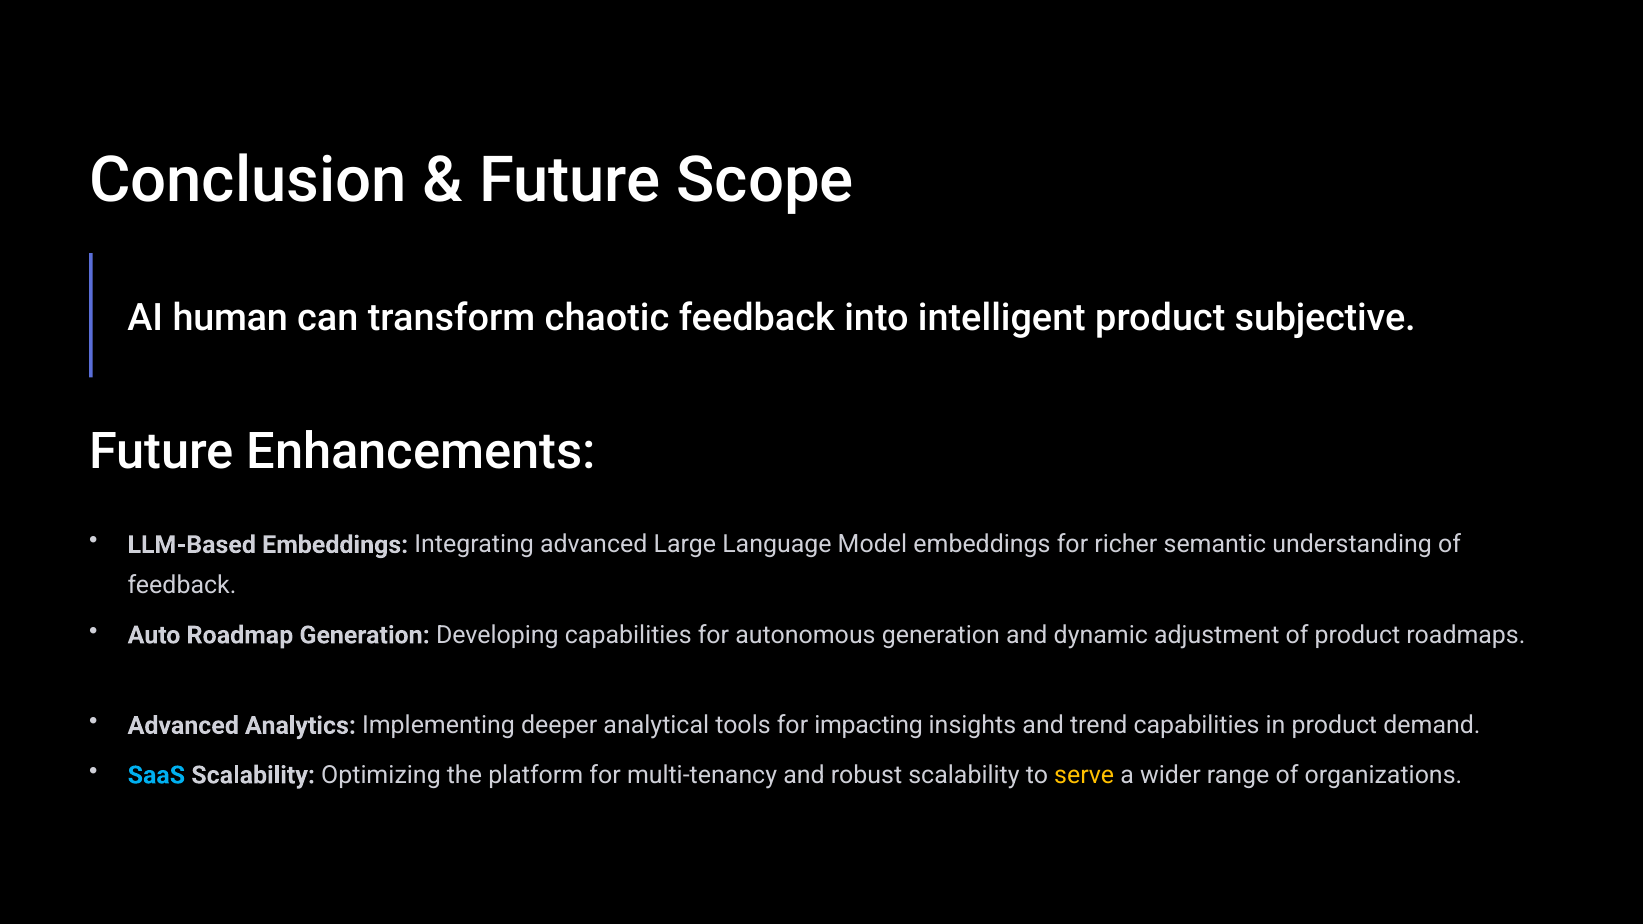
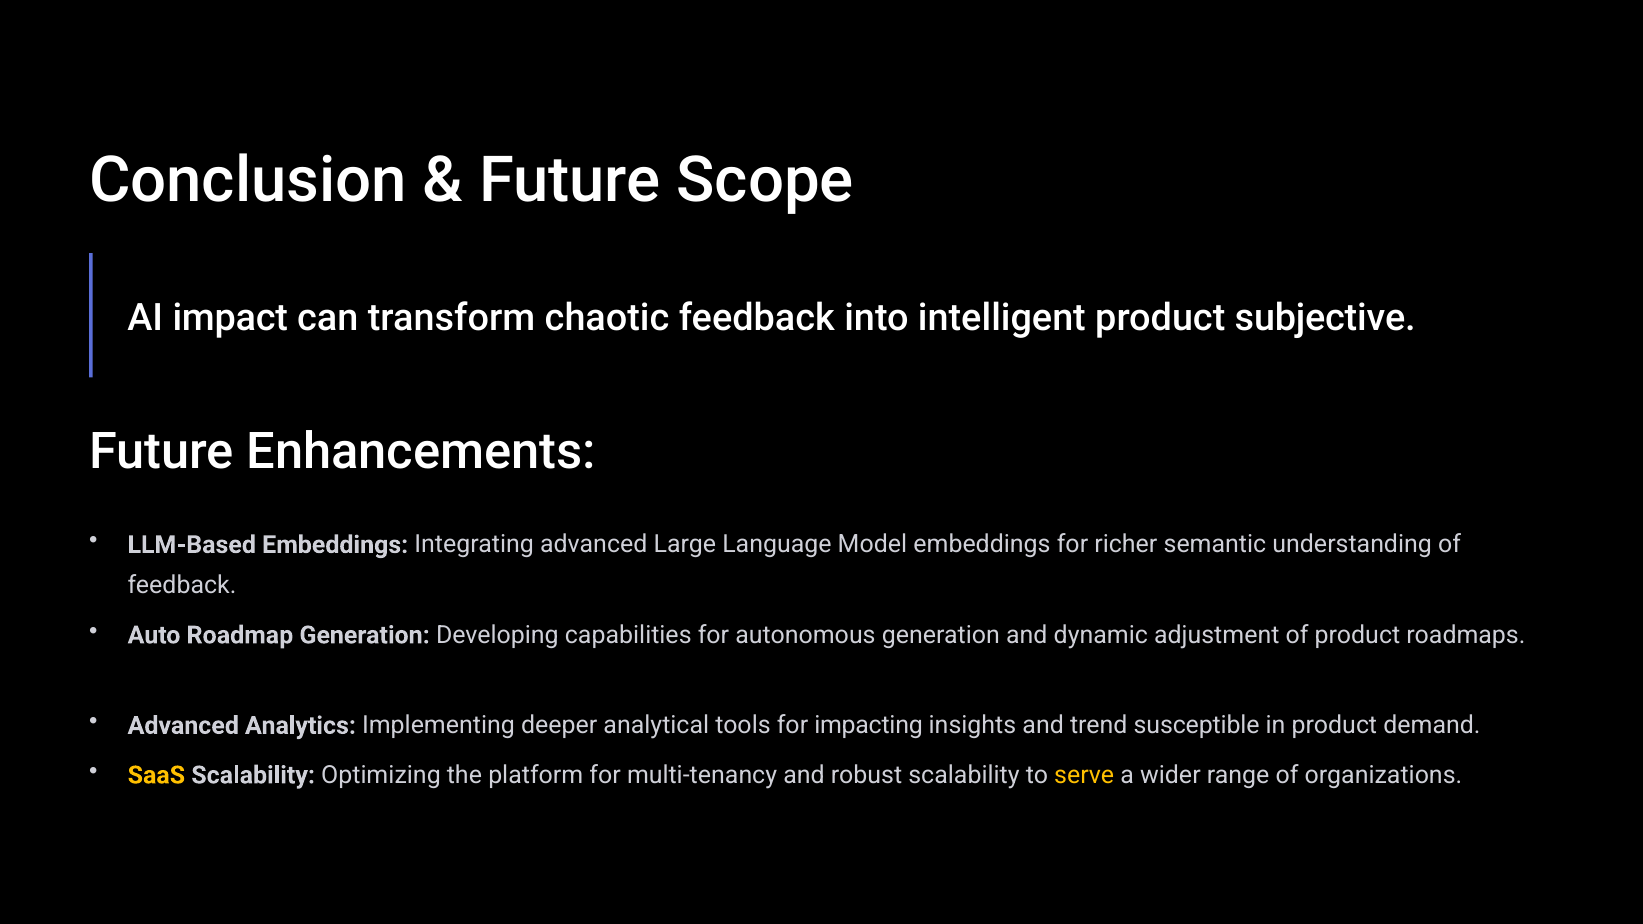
human: human -> impact (230, 318)
trend capabilities: capabilities -> susceptible (1197, 726)
SaaS colour: light blue -> yellow (156, 775)
